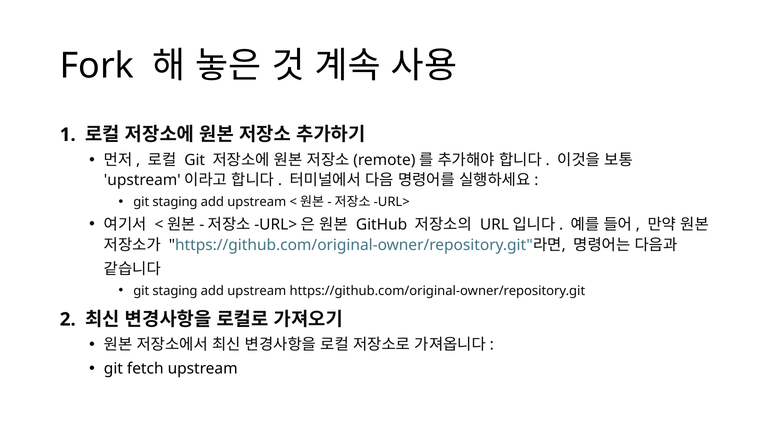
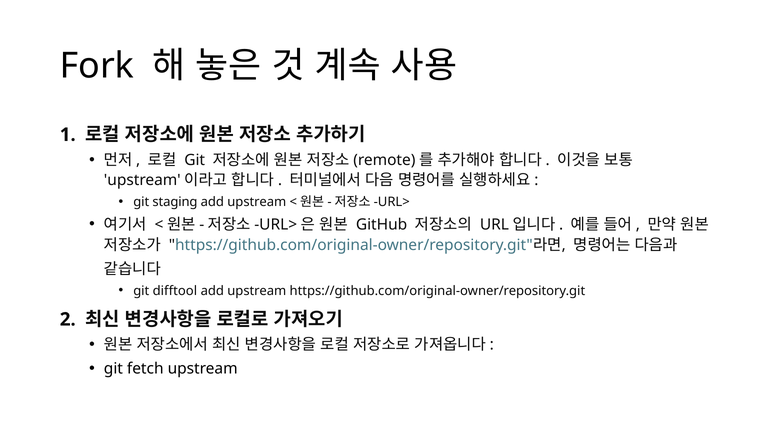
staging: staging -> difftool (175, 291)
